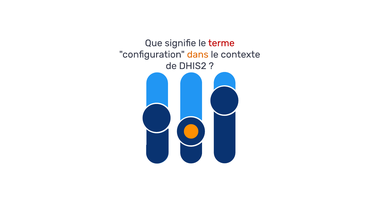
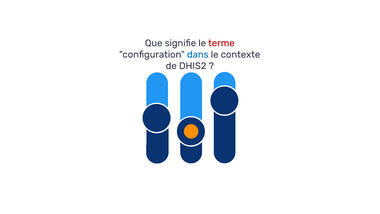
dans colour: orange -> blue (198, 54)
